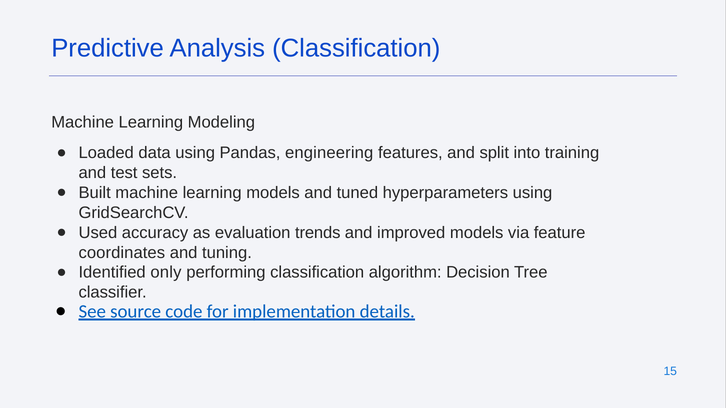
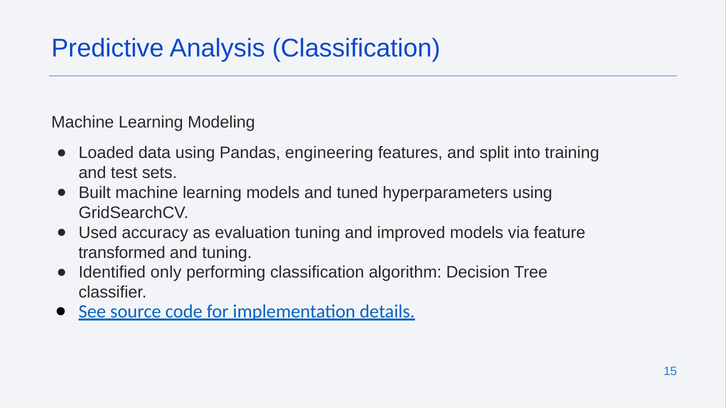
evaluation trends: trends -> tuning (318, 233)
coordinates: coordinates -> transformed (122, 253)
